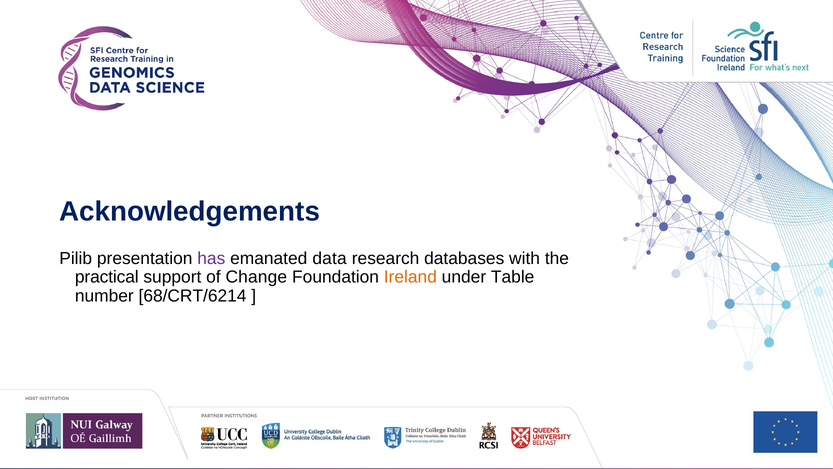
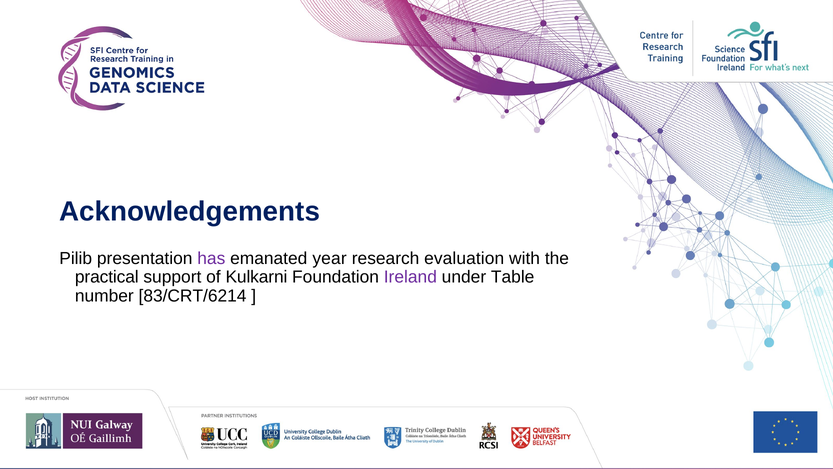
data: data -> year (330, 258)
databases: databases -> evaluation (464, 258)
Change: Change -> Kulkarni (256, 277)
Ireland colour: orange -> purple (410, 277)
68/CRT/6214: 68/CRT/6214 -> 83/CRT/6214 (193, 296)
